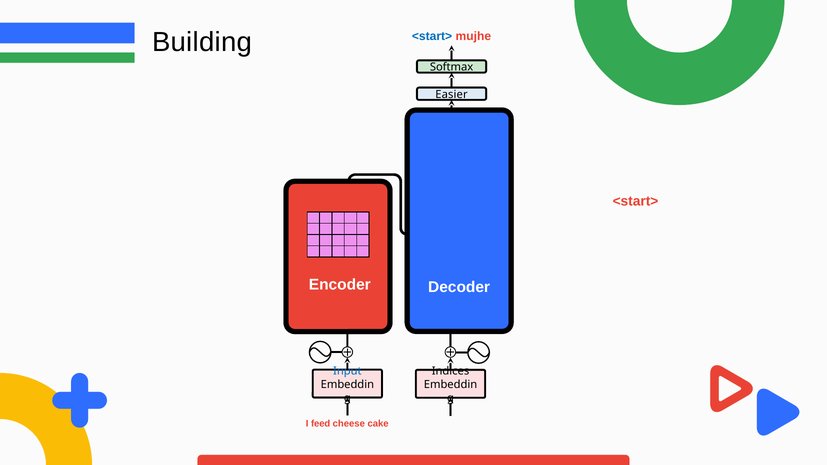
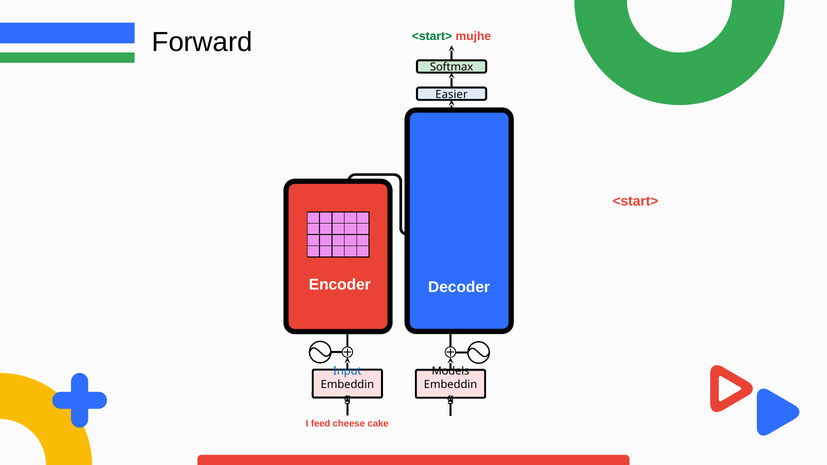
Building: Building -> Forward (202, 42)
<start> colour: blue -> green (432, 36)
Indices: Indices -> Models (451, 371)
